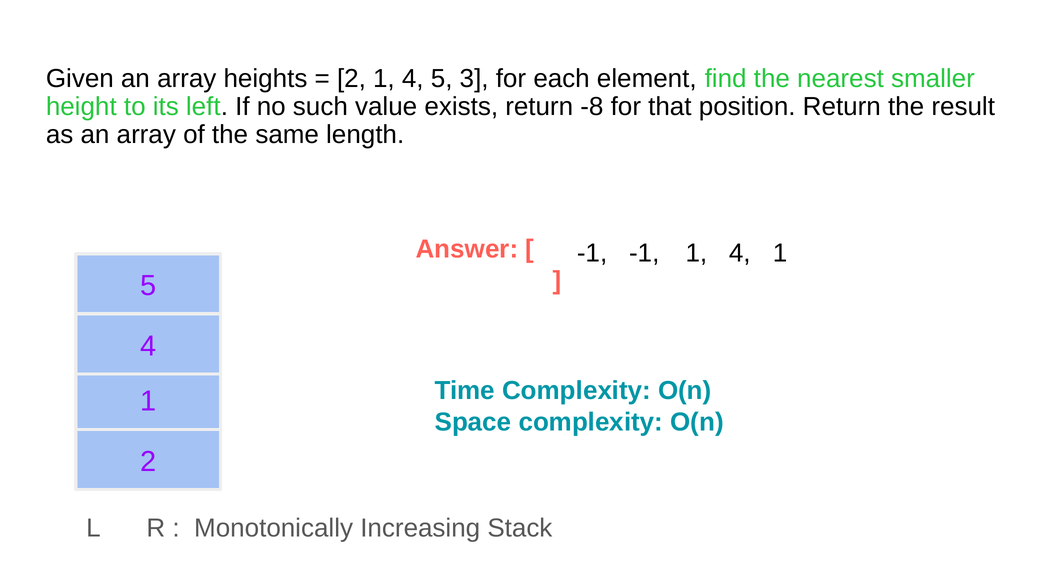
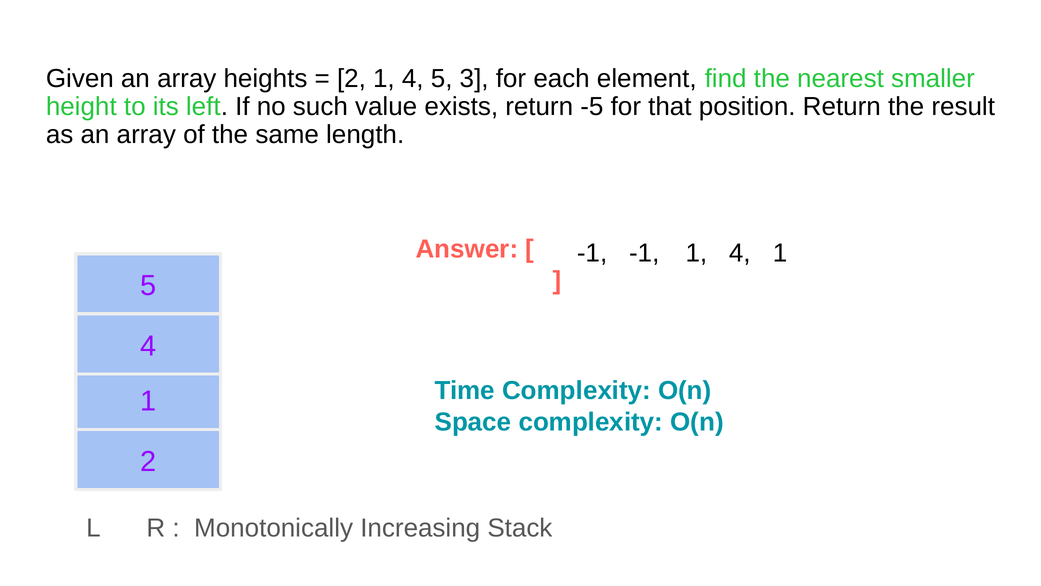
-8: -8 -> -5 (592, 107)
